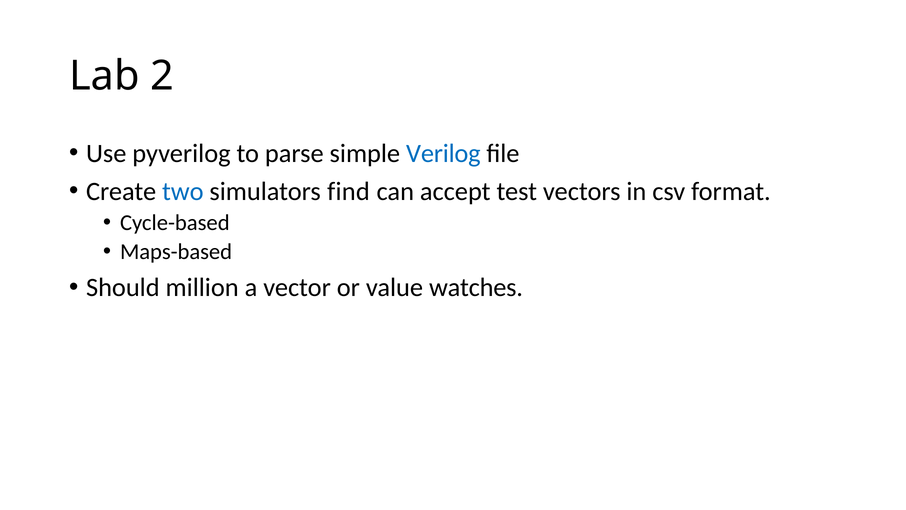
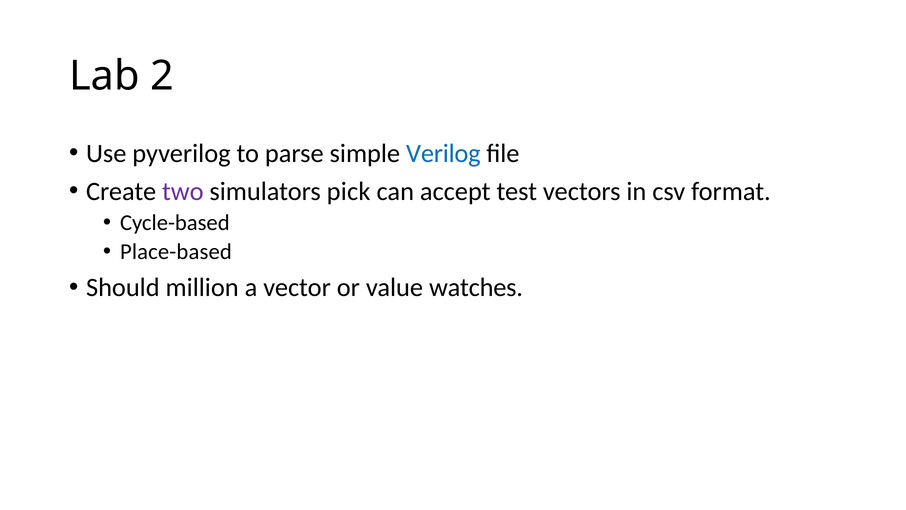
two colour: blue -> purple (183, 191)
find: find -> pick (349, 191)
Maps-based: Maps-based -> Place-based (176, 252)
